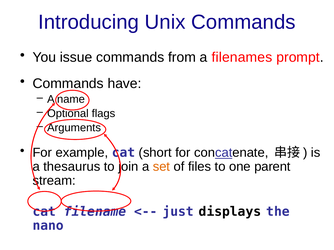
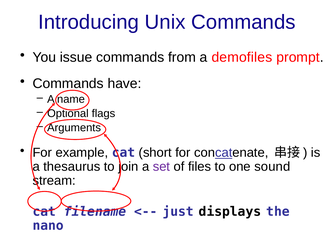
filenames: filenames -> demofiles (242, 58)
set colour: orange -> purple (161, 167)
parent: parent -> sound (272, 167)
